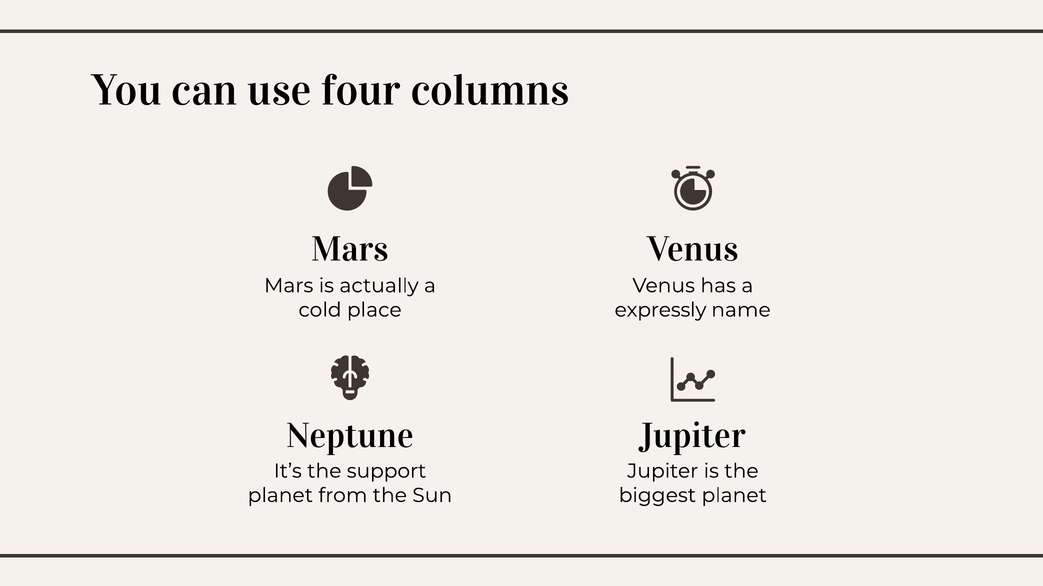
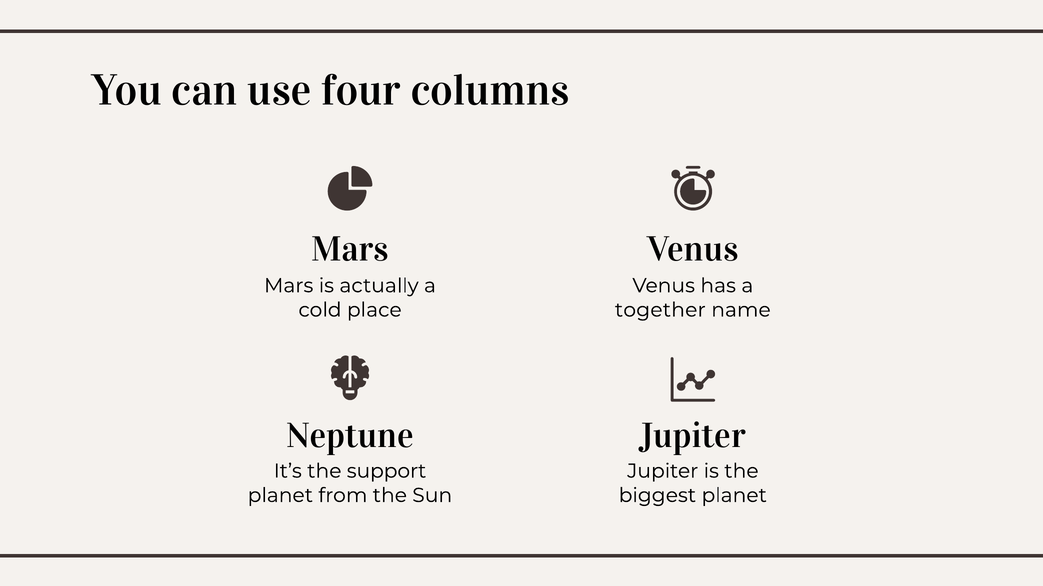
expressly: expressly -> together (660, 310)
